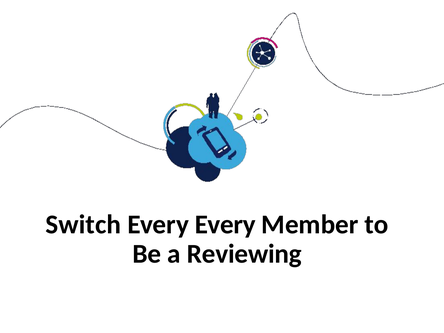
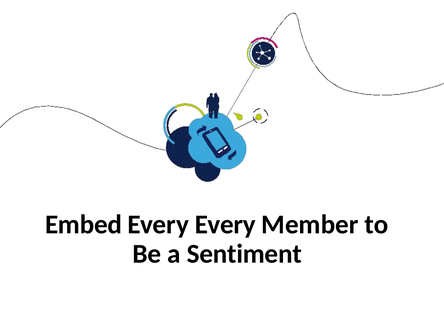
Switch: Switch -> Embed (84, 225)
Reviewing: Reviewing -> Sentiment (244, 254)
